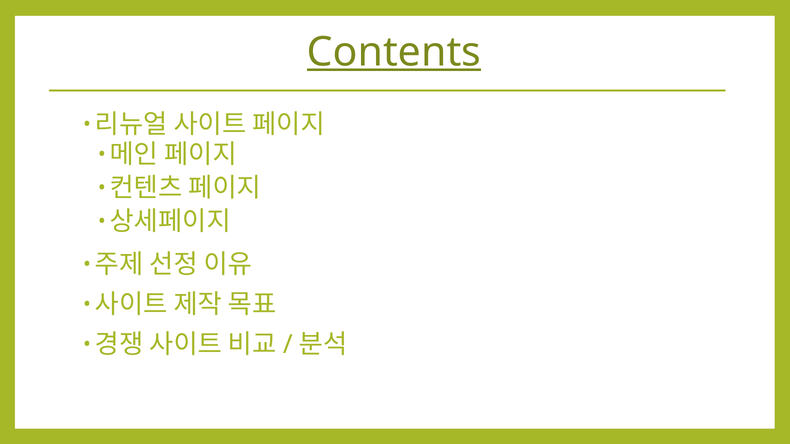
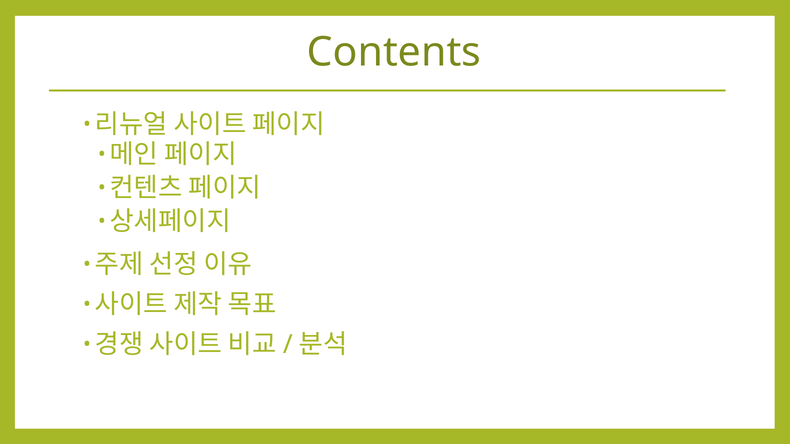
Contents underline: present -> none (394, 52)
